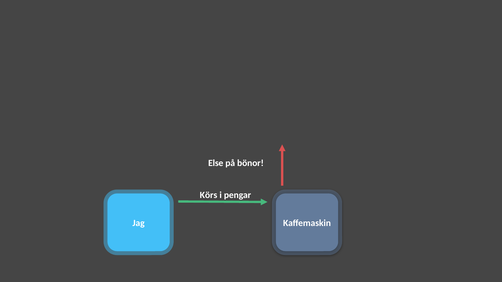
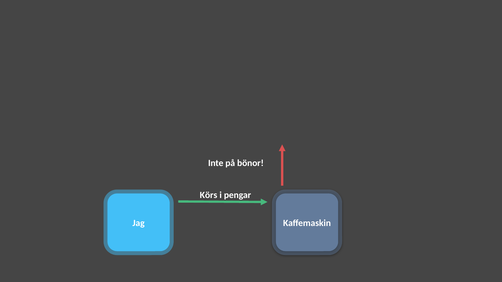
Else: Else -> Inte (216, 163)
